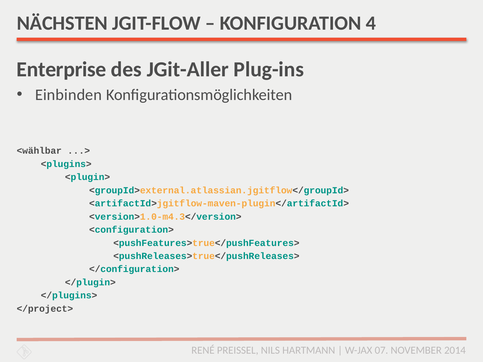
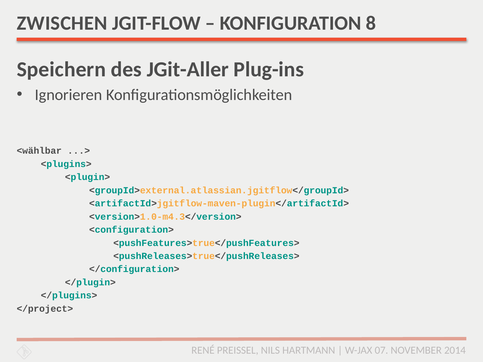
NÄCHSTEN: NÄCHSTEN -> ZWISCHEN (62, 23)
4: 4 -> 8 (371, 23)
Enterprise: Enterprise -> Speichern (61, 69)
Einbinden: Einbinden -> Ignorieren (69, 95)
